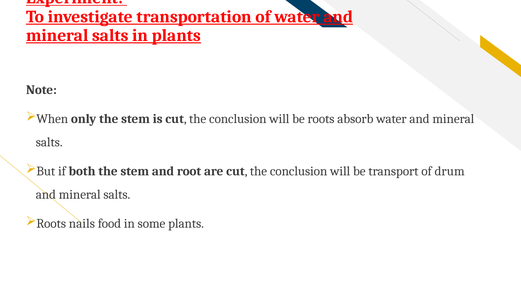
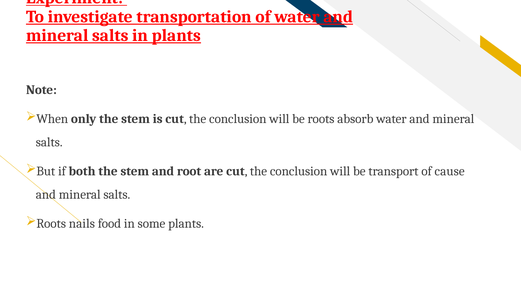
drum: drum -> cause (450, 171)
